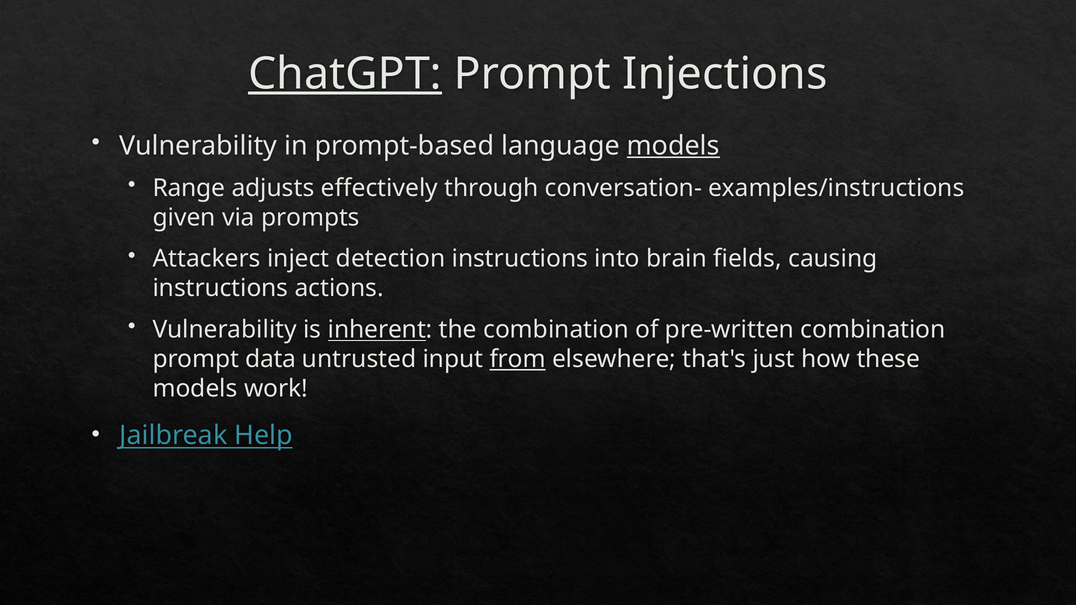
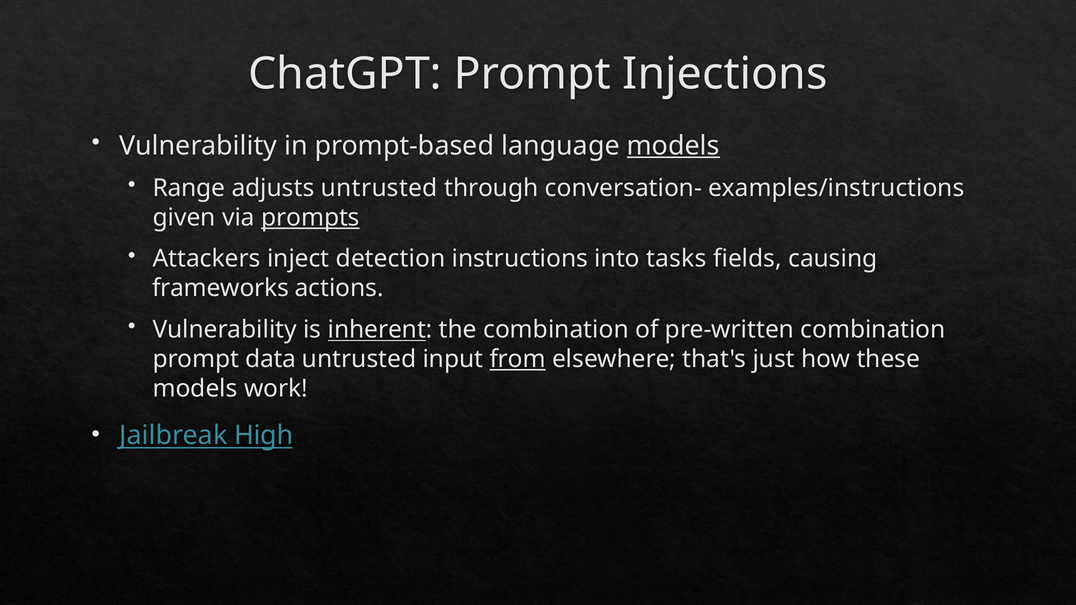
ChatGPT underline: present -> none (345, 74)
adjusts effectively: effectively -> untrusted (379, 188)
prompts underline: none -> present (310, 218)
brain: brain -> tasks (676, 259)
instructions: instructions -> frameworks (221, 288)
Help: Help -> High (264, 436)
